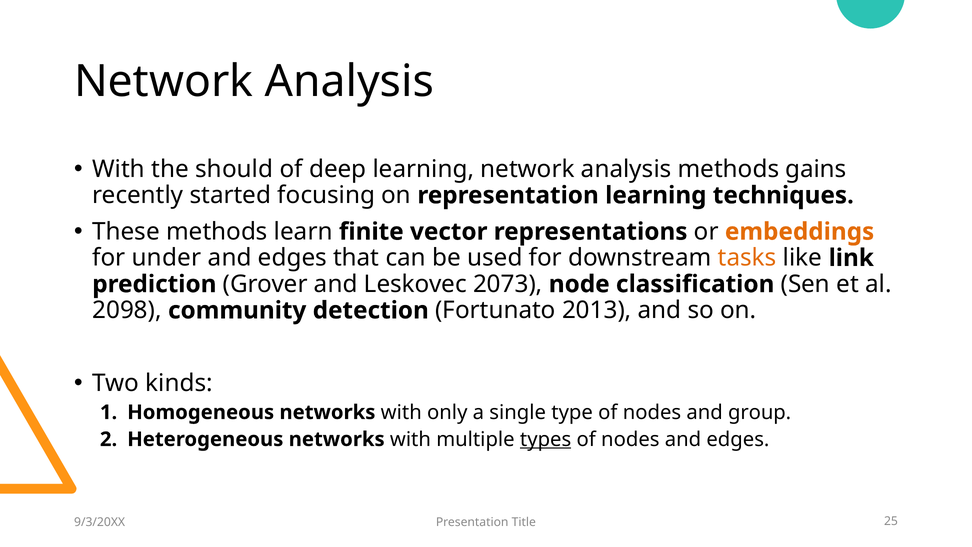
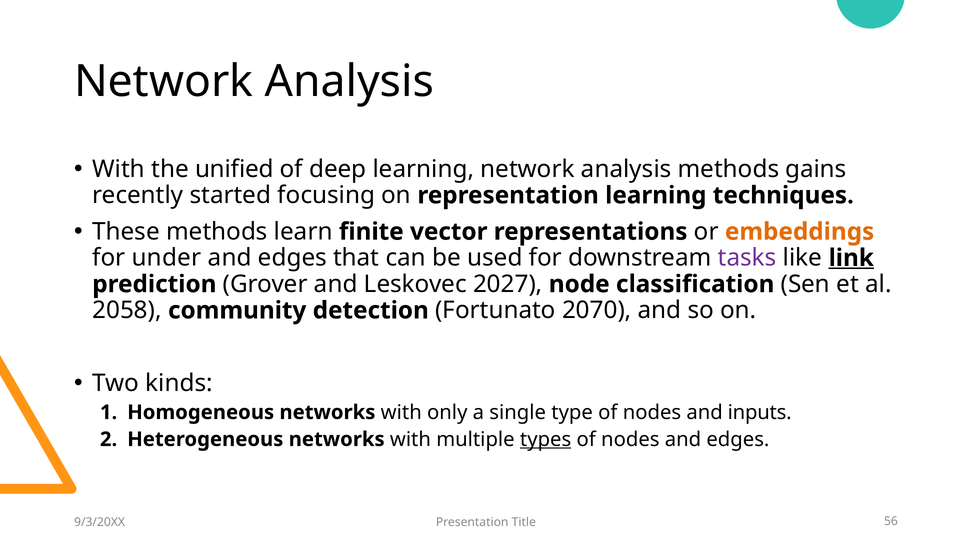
should: should -> unified (234, 169)
tasks colour: orange -> purple (747, 258)
link underline: none -> present (851, 258)
2073: 2073 -> 2027 (508, 284)
2098: 2098 -> 2058 (127, 310)
2013: 2013 -> 2070 (597, 310)
group: group -> inputs (760, 412)
25: 25 -> 56 (891, 521)
